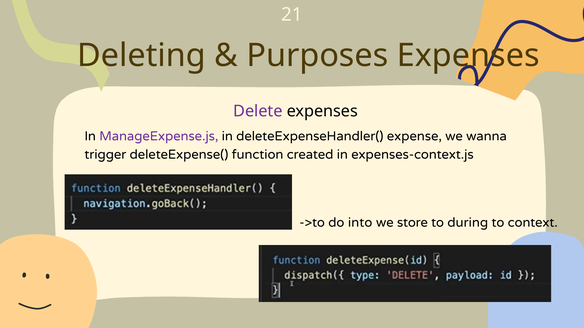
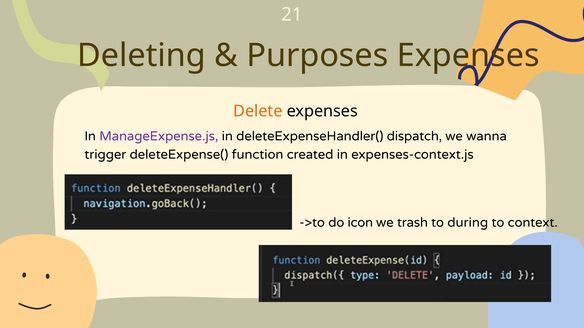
Delete colour: purple -> orange (258, 111)
expense: expense -> dispatch (414, 136)
into: into -> icon (360, 223)
store: store -> trash (412, 223)
